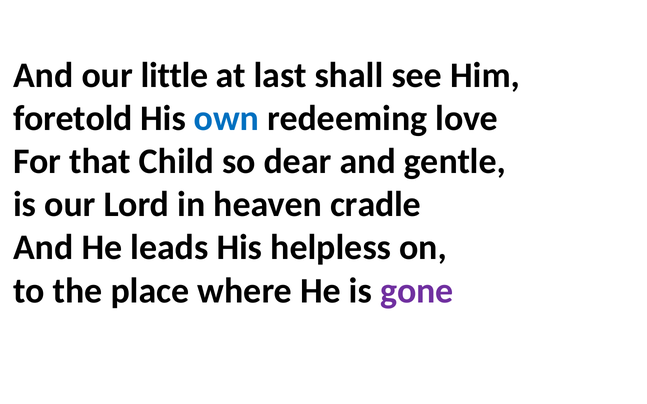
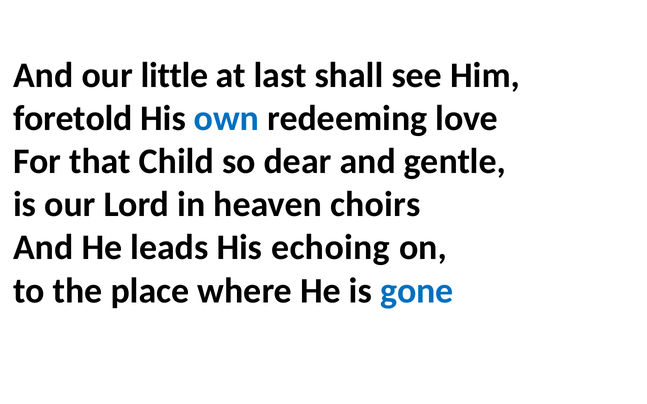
cradle: cradle -> choirs (375, 205)
helpless: helpless -> echoing (331, 248)
gone colour: purple -> blue (417, 291)
